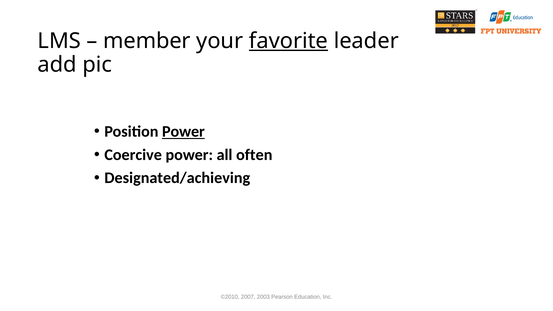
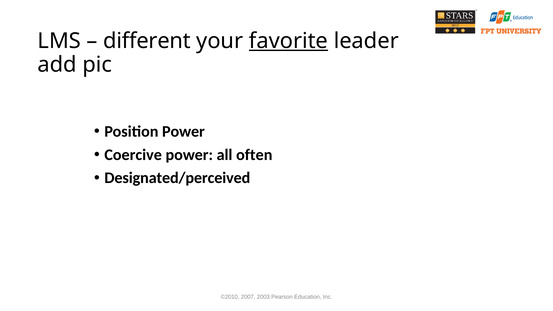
member: member -> different (147, 41)
Power underline: present -> none (183, 132)
Designated/achieving: Designated/achieving -> Designated/perceived (177, 178)
